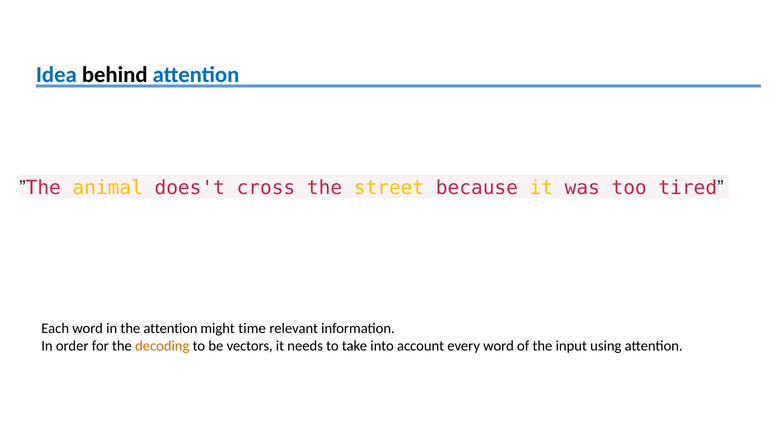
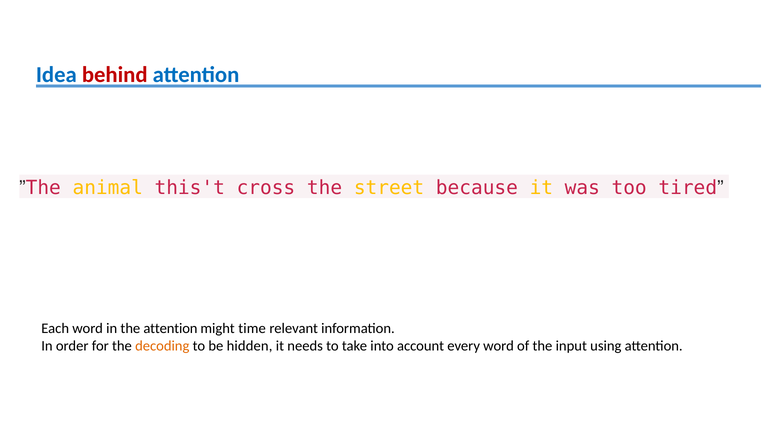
behind colour: black -> red (115, 75)
does't: does't -> this't (190, 188)
vectors: vectors -> hidden (250, 346)
